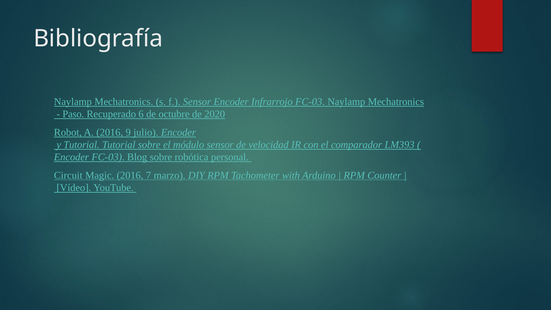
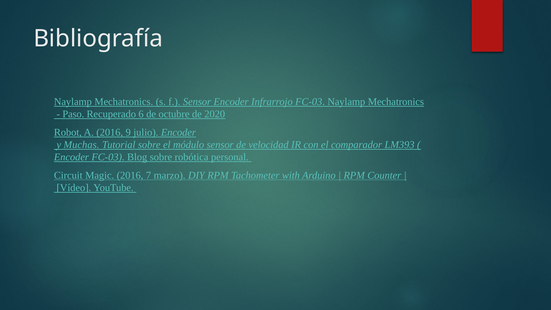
y Tutorial: Tutorial -> Muchas (81, 145)
